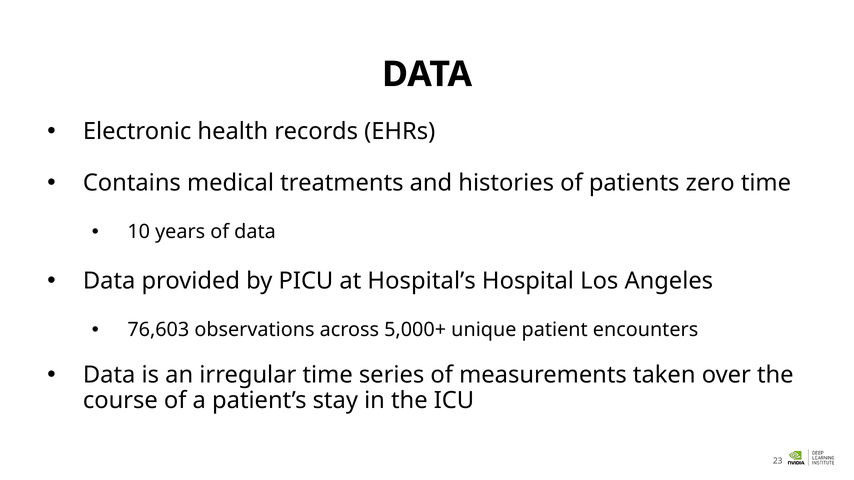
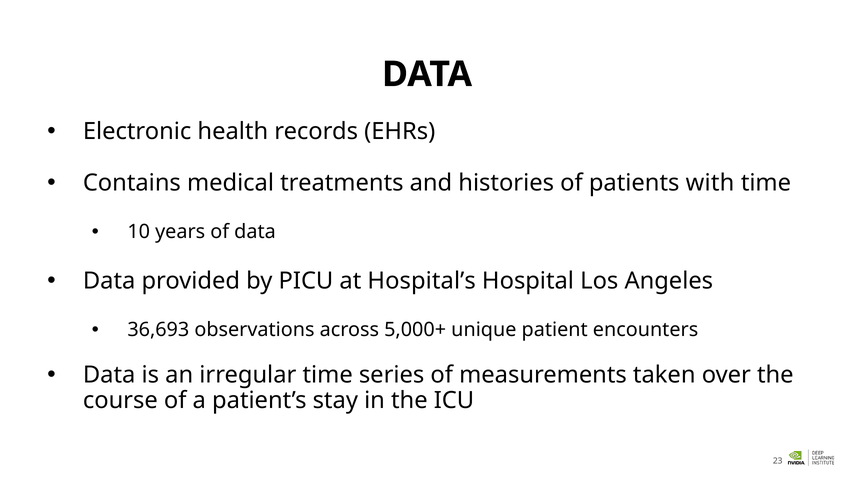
zero: zero -> with (710, 183)
76,603: 76,603 -> 36,693 (158, 330)
